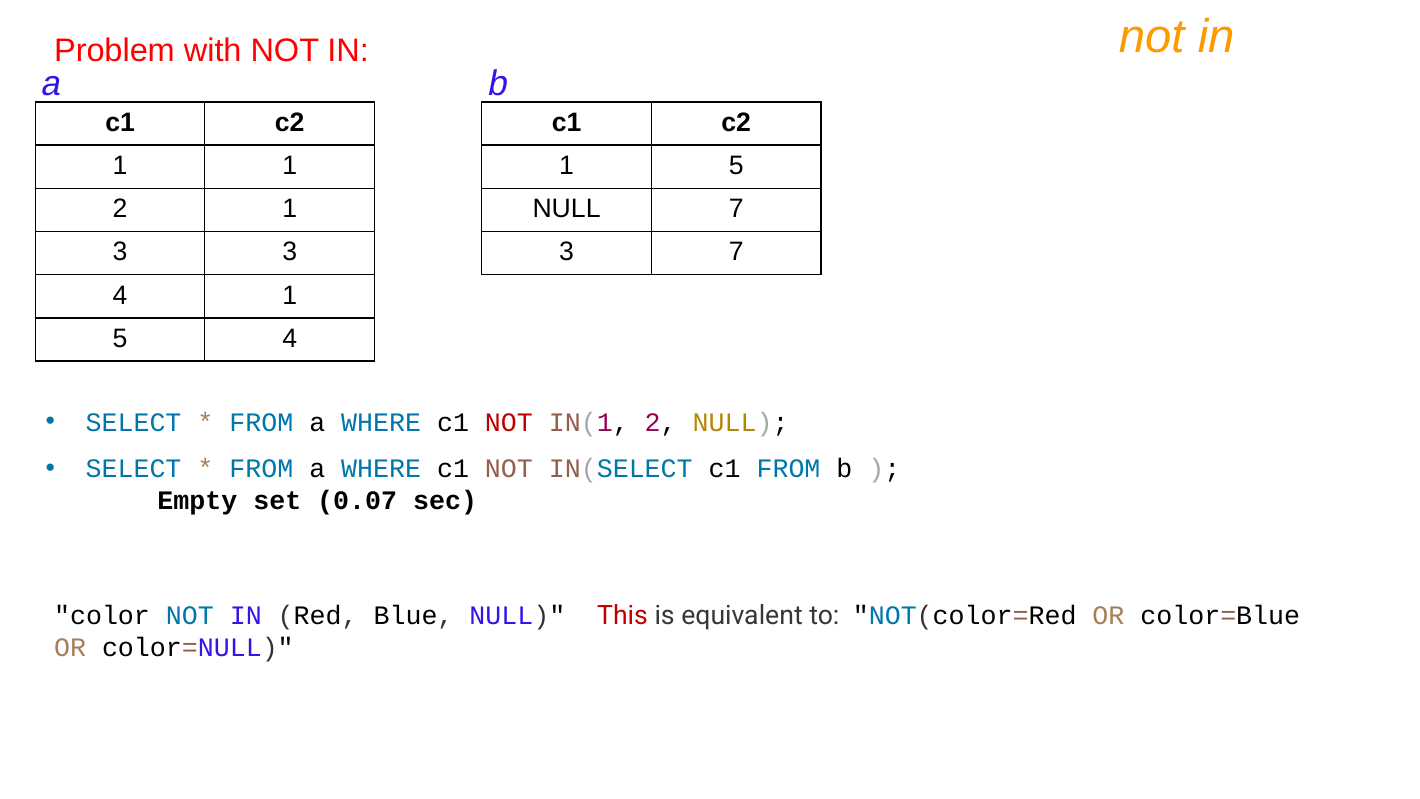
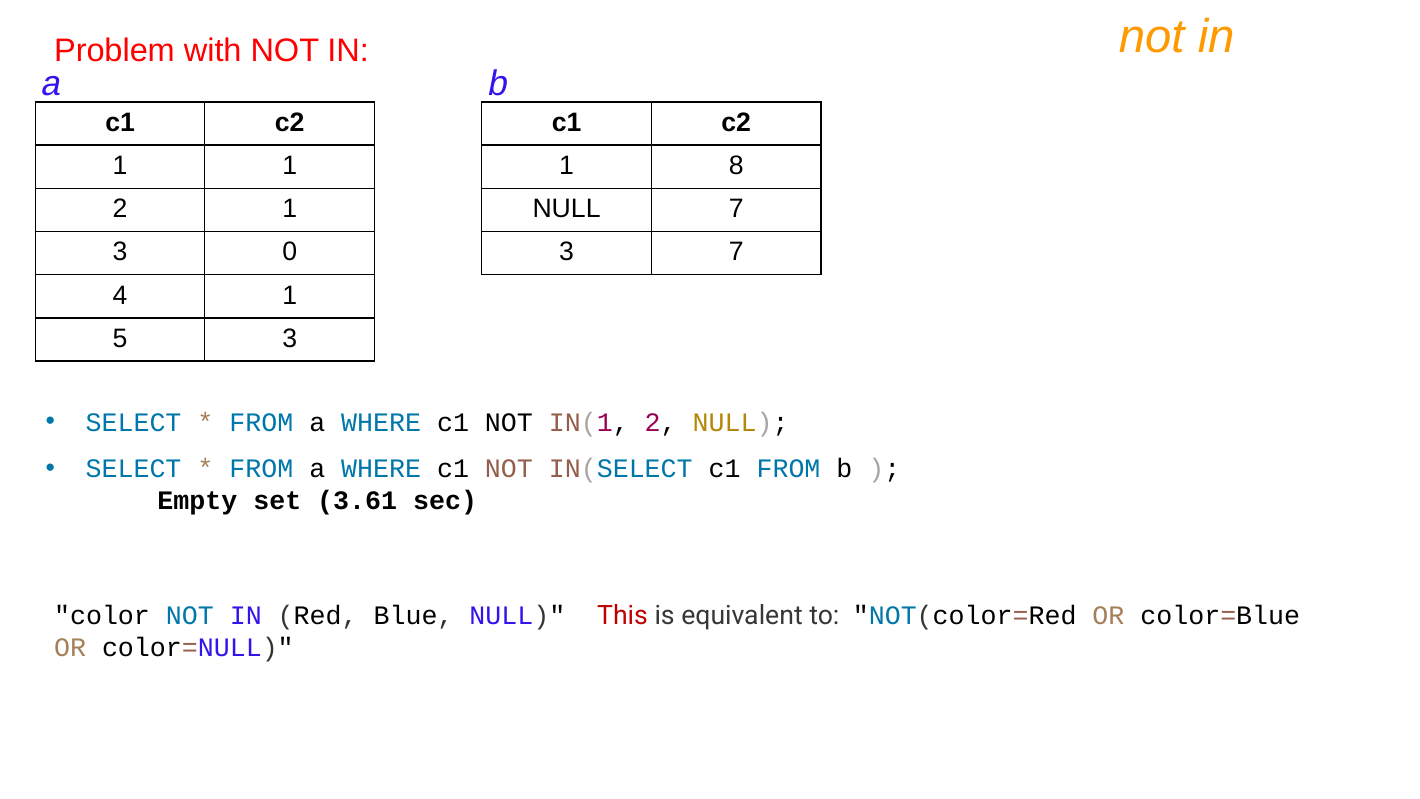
5: 5 -> 8 (736, 166)
3 3: 3 -> 0 (290, 252)
5 4: 4 -> 3 (290, 338)
NOT colour: red -> black (509, 422)
0.07: 0.07 -> 3.61 (357, 500)
